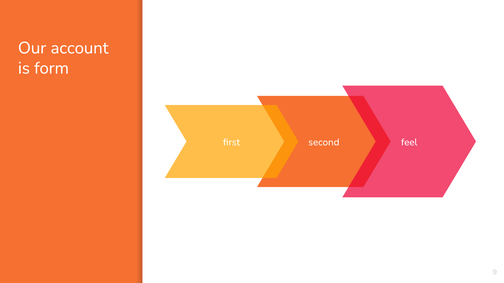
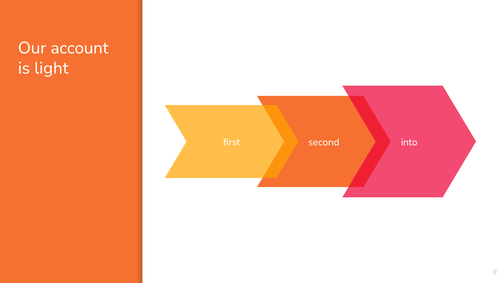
form: form -> light (51, 68)
feel: feel -> into (409, 142)
